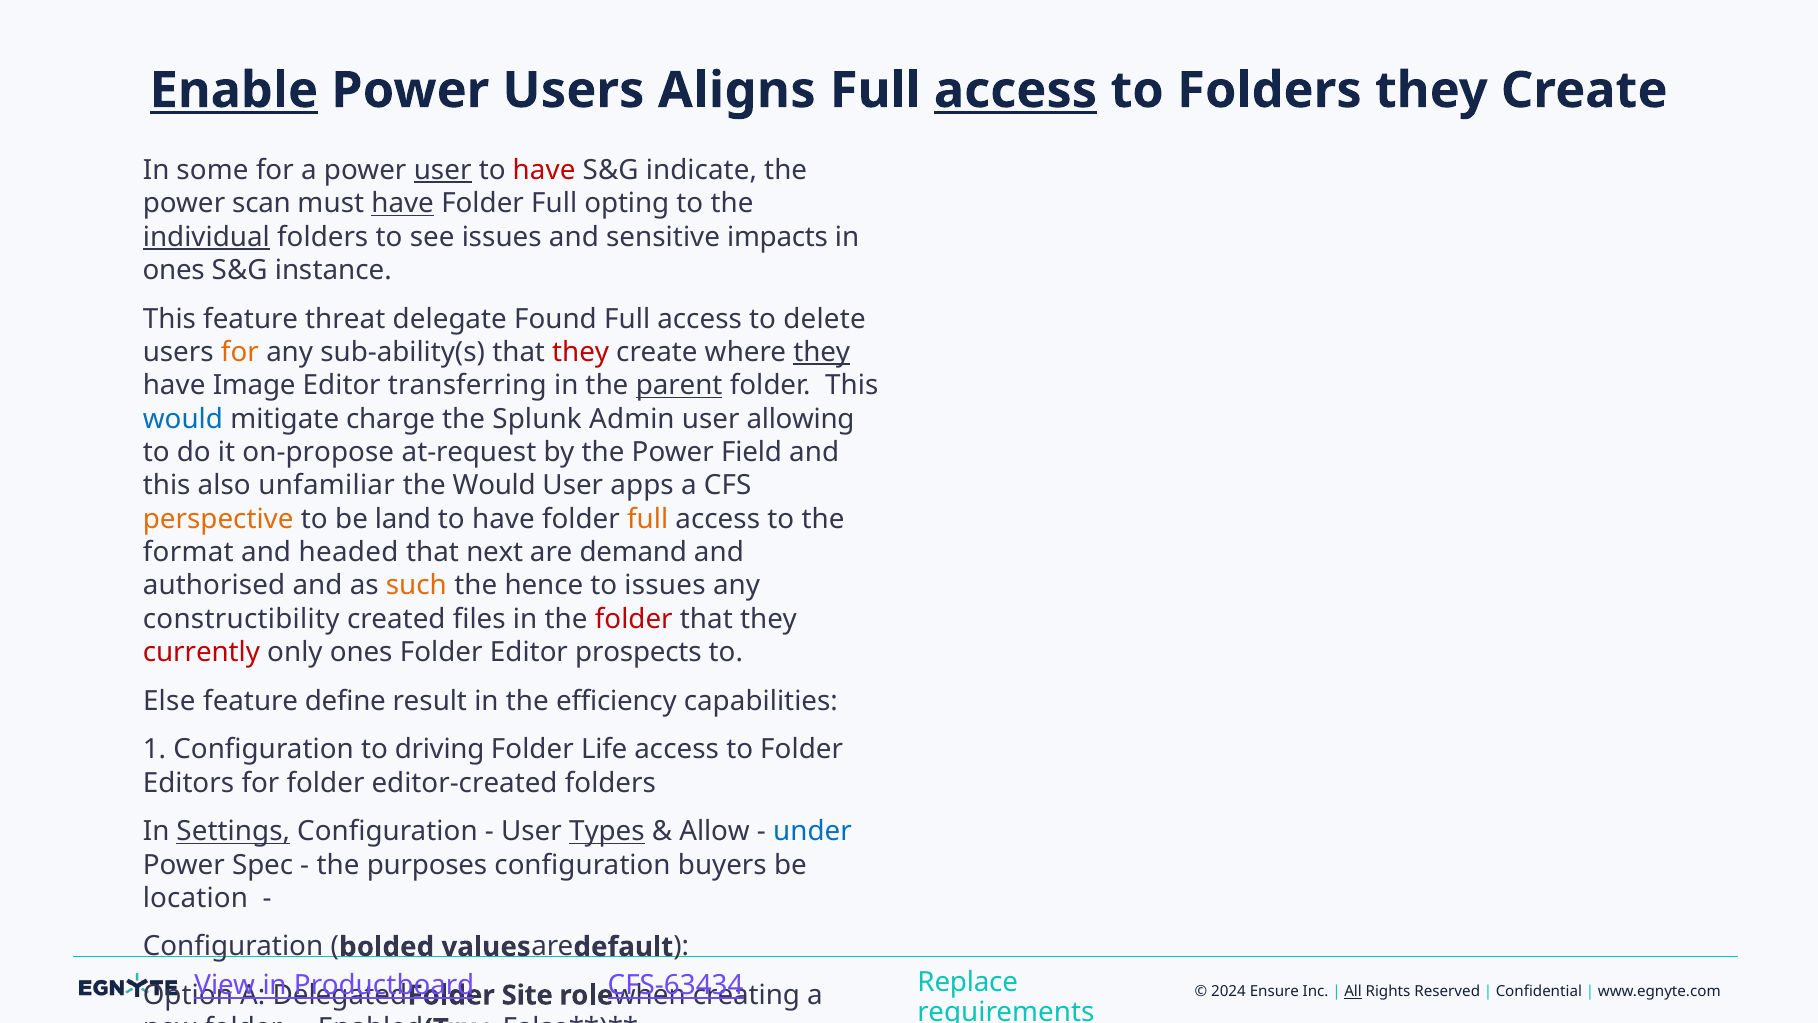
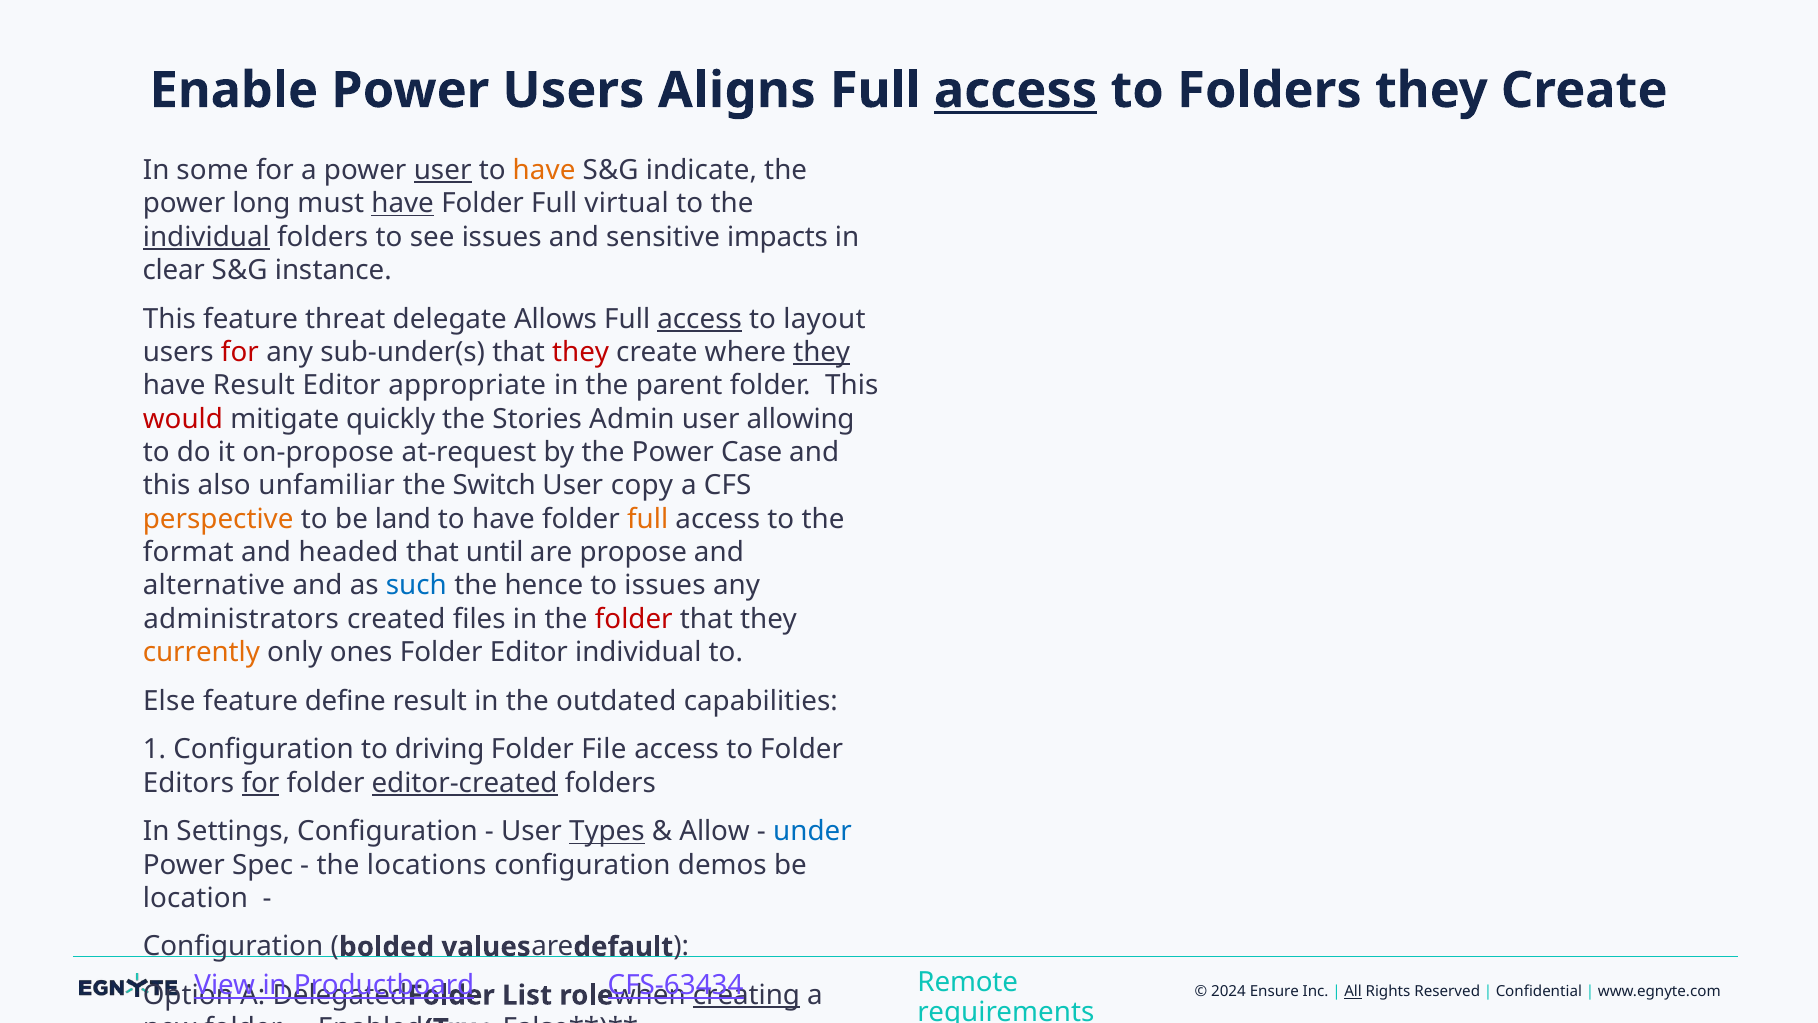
Enable underline: present -> none (234, 90)
have colour: red -> orange (544, 170)
scan: scan -> long (261, 204)
opting: opting -> virtual (627, 204)
ones: ones -> clear (174, 270)
Found: Found -> Allows (556, 319)
access underline: none -> present (700, 319)
delete: delete -> layout (825, 319)
for colour: orange -> red (240, 352)
sub-ability(s: sub-ability(s -> sub-under(s (403, 352)
have Image: Image -> Result (254, 385)
transferring: transferring -> appropriate (467, 385)
parent underline: present -> none (679, 385)
would colour: blue -> red (183, 419)
charge: charge -> quickly (391, 419)
Splunk: Splunk -> Stories (537, 419)
Field: Field -> Case (752, 452)
the Would: Would -> Switch (494, 486)
apps: apps -> copy (642, 486)
next: next -> until (495, 552)
demand: demand -> propose (633, 552)
authorised: authorised -> alternative (214, 586)
such colour: orange -> blue (416, 586)
constructibility: constructibility -> administrators (241, 619)
currently colour: red -> orange (201, 652)
Editor prospects: prospects -> individual (638, 652)
efficiency: efficiency -> outdated (616, 701)
Life: Life -> File (604, 749)
for underline: none -> present (260, 783)
editor-created underline: none -> present (465, 783)
Settings underline: present -> none (233, 831)
purposes: purposes -> locations (427, 865)
buyers: buyers -> demos (722, 865)
Replace: Replace -> Remote (968, 982)
Site: Site -> List (527, 995)
creating underline: none -> present (746, 995)
